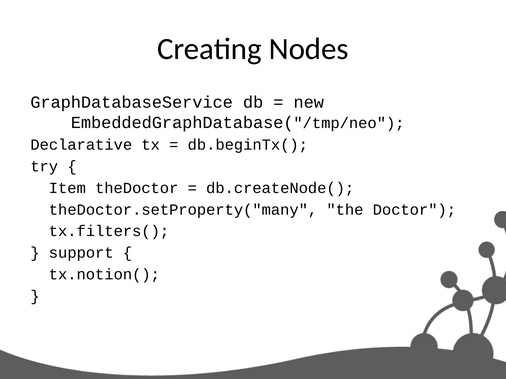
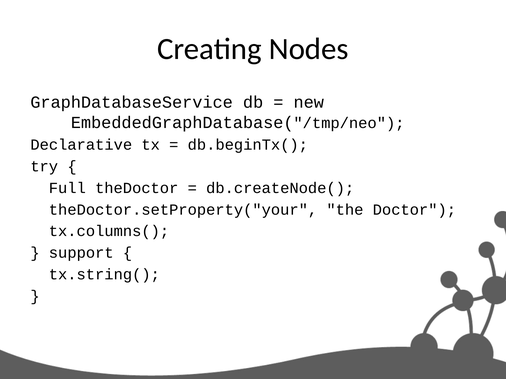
Item: Item -> Full (67, 188)
theDoctor.setProperty("many: theDoctor.setProperty("many -> theDoctor.setProperty("your (183, 210)
tx.filters(: tx.filters( -> tx.columns( (109, 232)
tx.notion(: tx.notion( -> tx.string( (104, 275)
